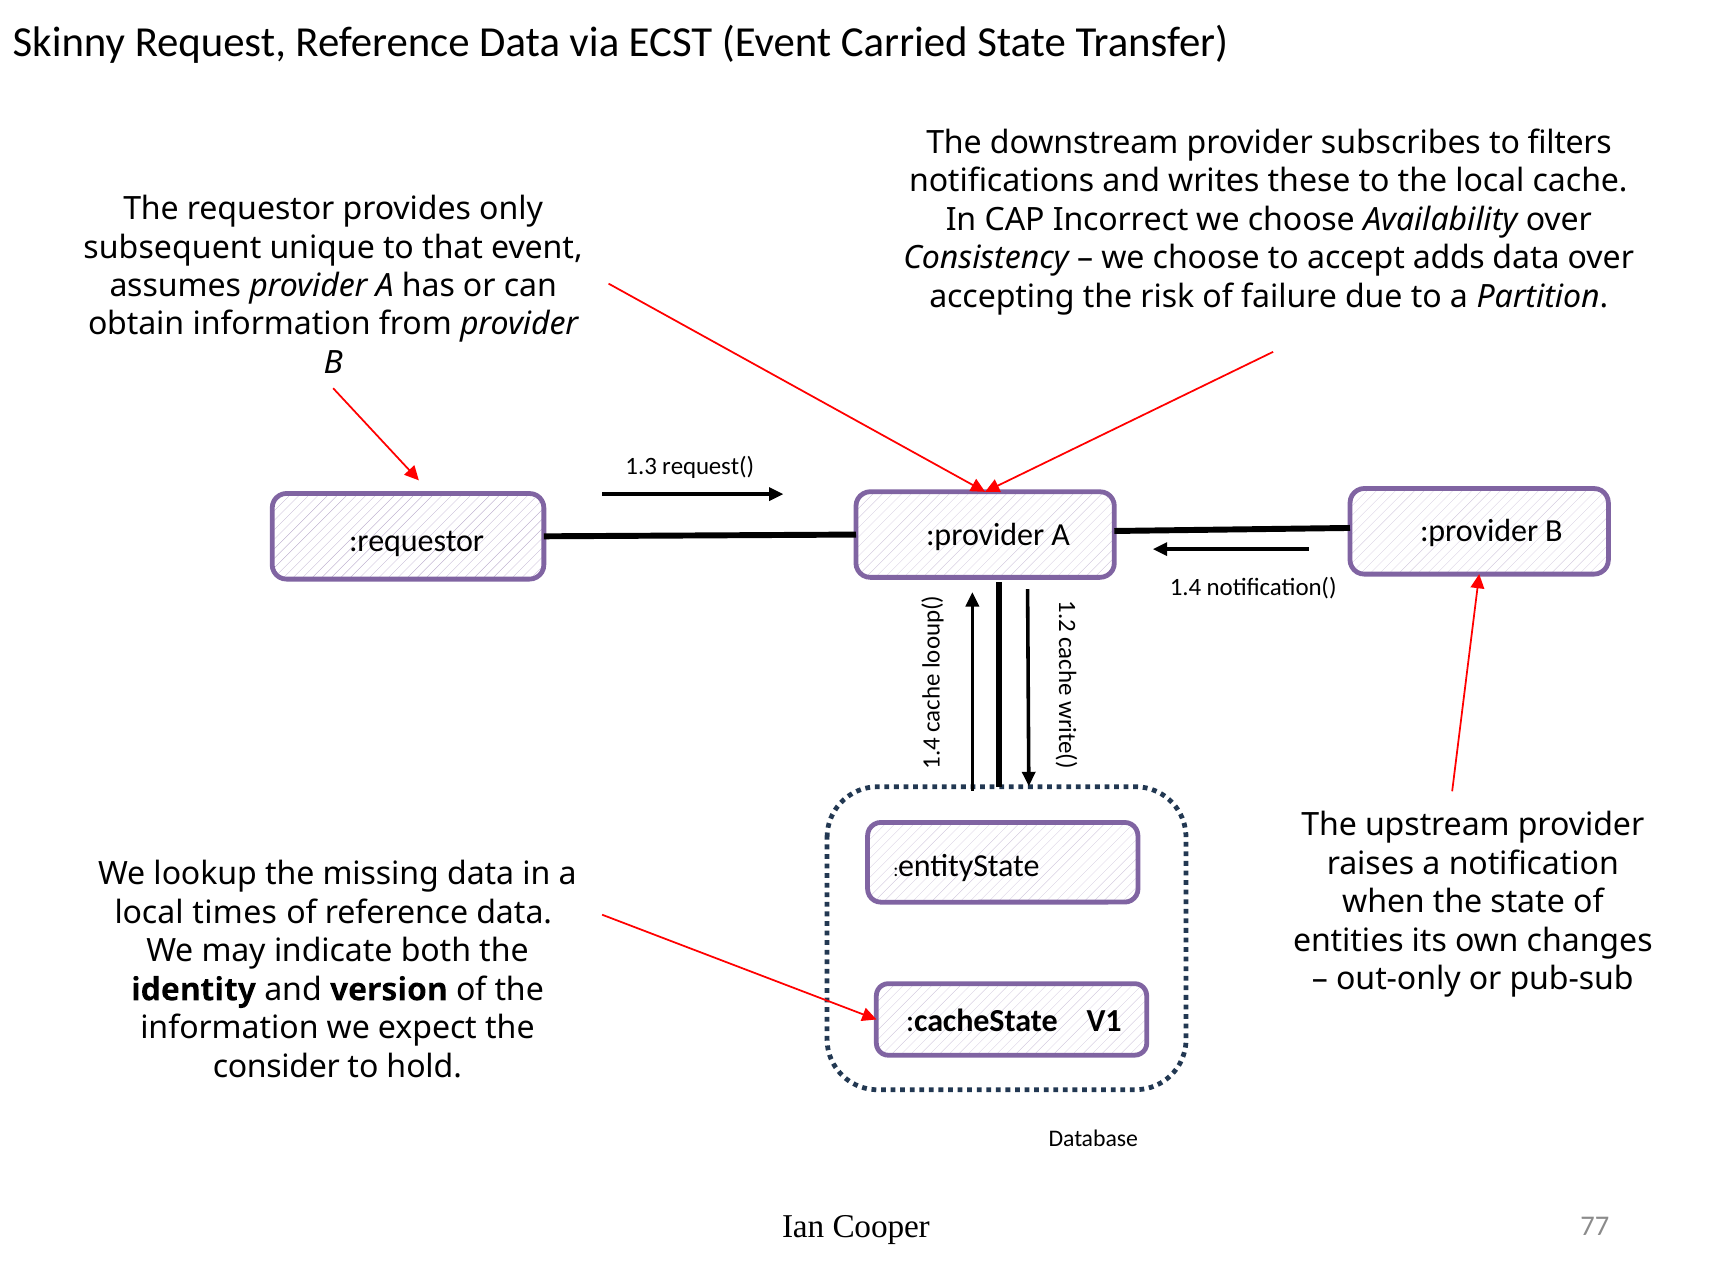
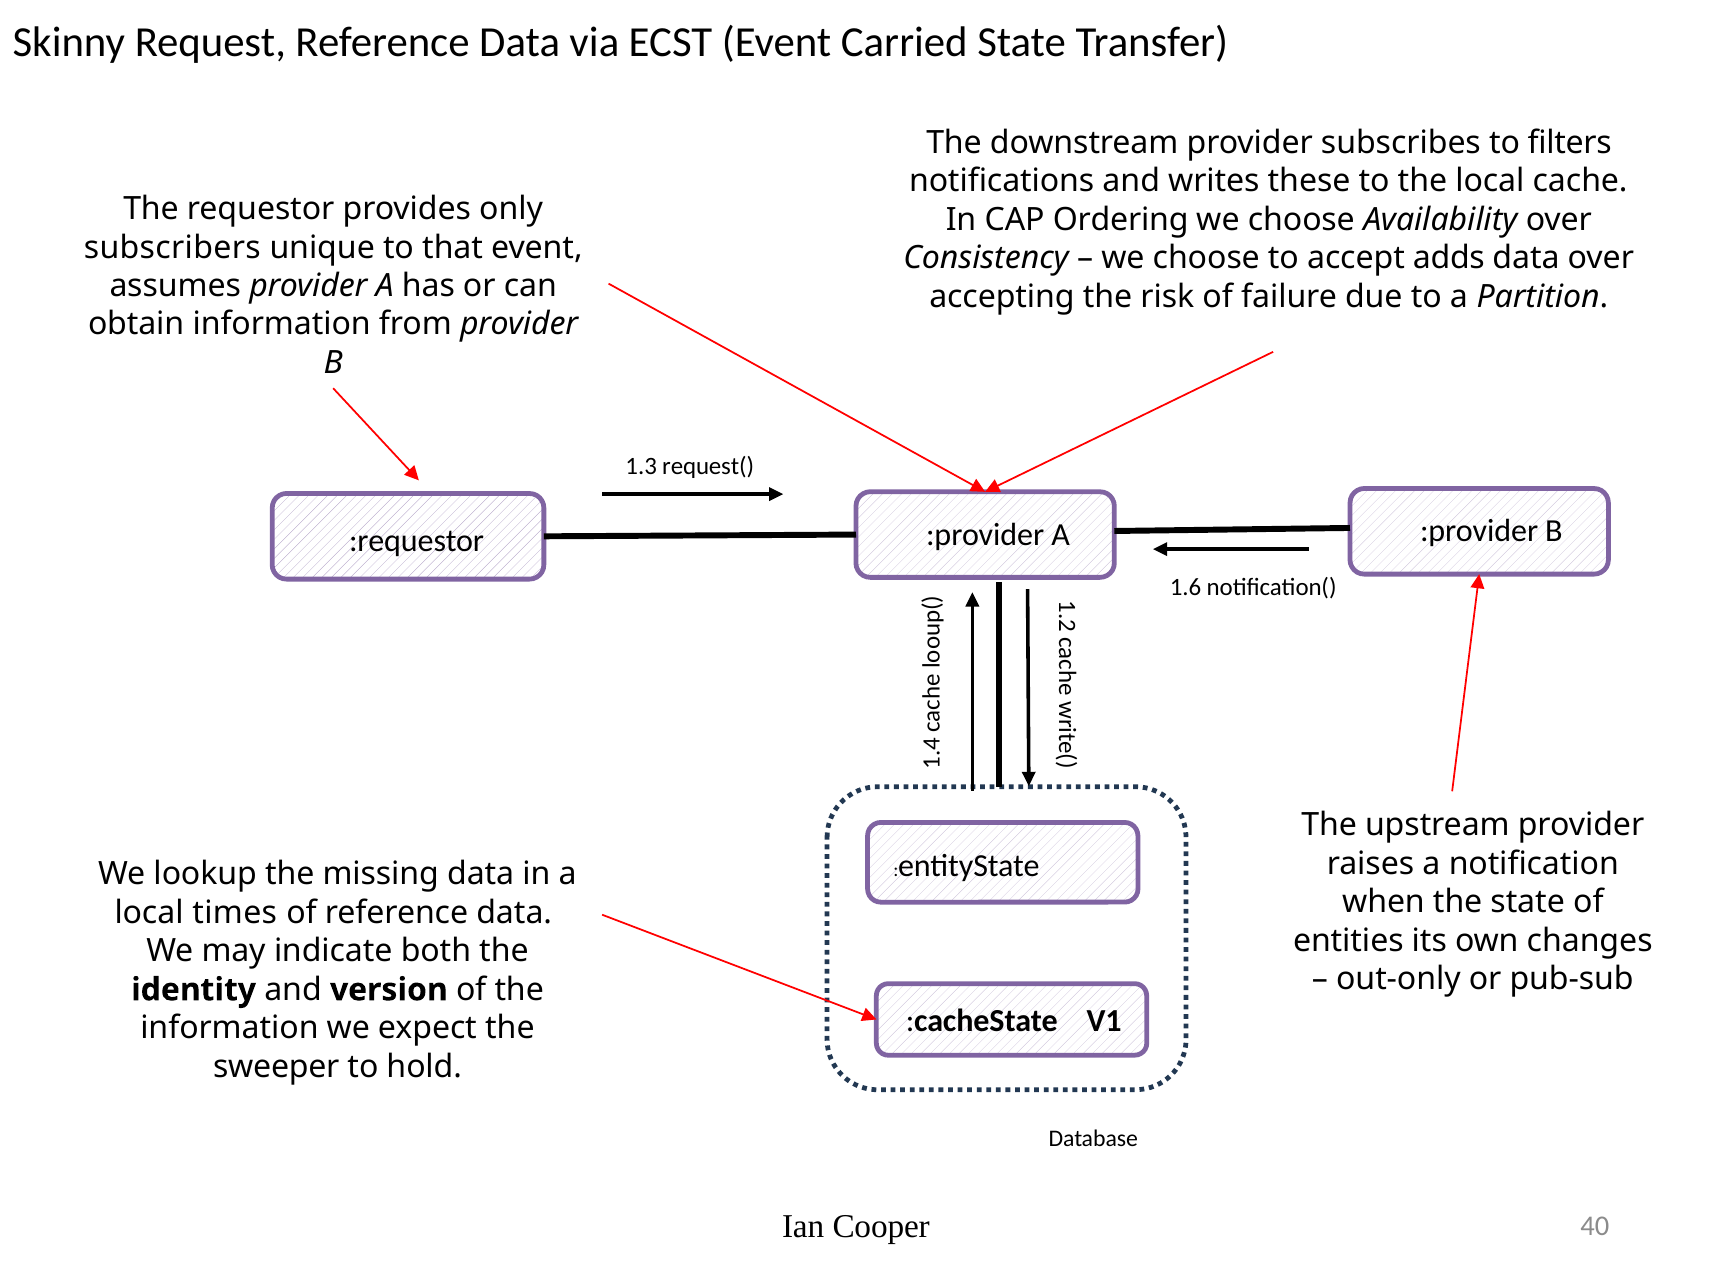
Incorrect: Incorrect -> Ordering (1121, 220)
subsequent: subsequent -> subscribers (172, 247)
1.4: 1.4 -> 1.6 (1186, 587)
consider: consider -> sweeper (276, 1067)
77: 77 -> 40 (1595, 1226)
